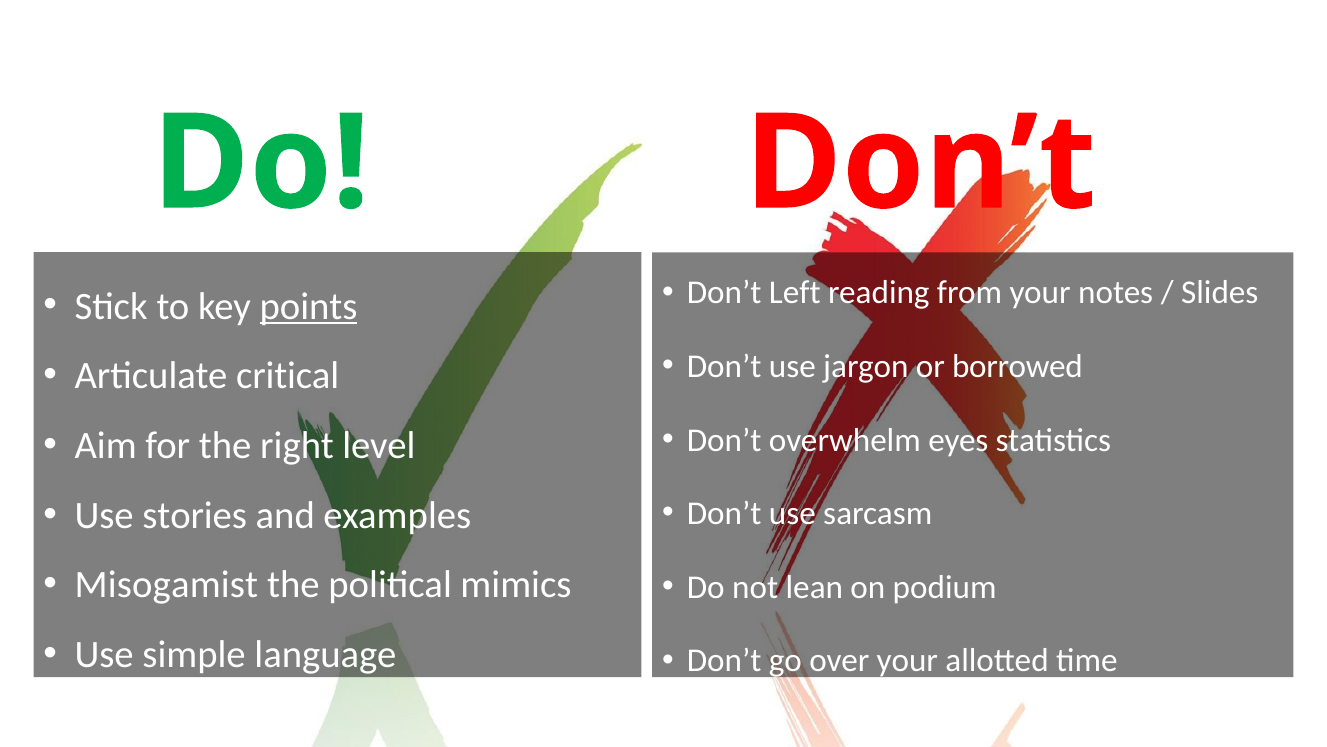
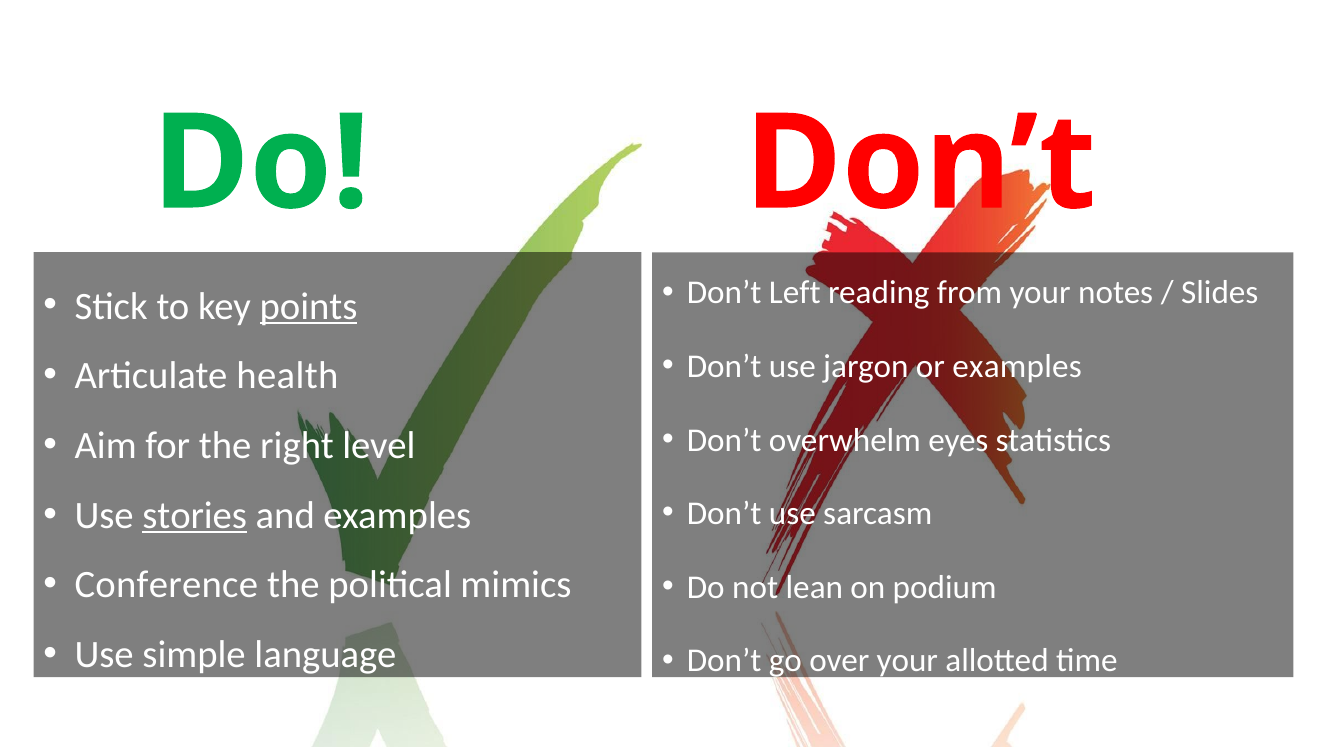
or borrowed: borrowed -> examples (1017, 366)
critical: critical -> health (287, 376)
stories underline: none -> present (195, 515)
Misogamist: Misogamist -> Conference (166, 585)
